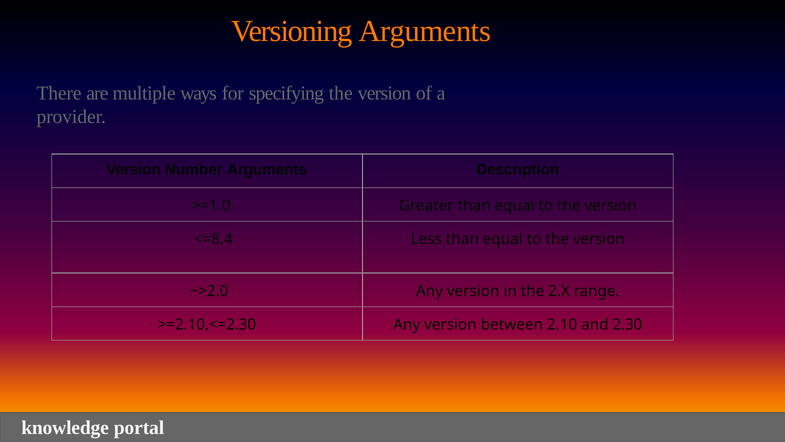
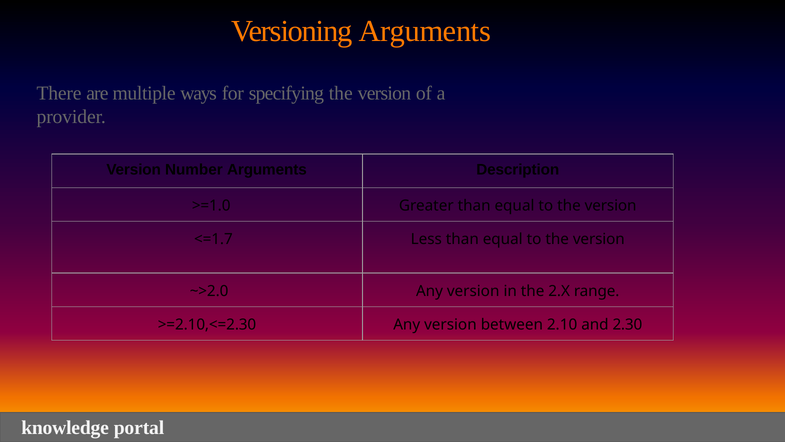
<=8.4: <=8.4 -> <=1.7 (213, 239)
